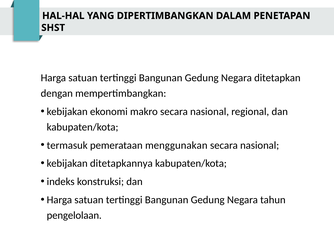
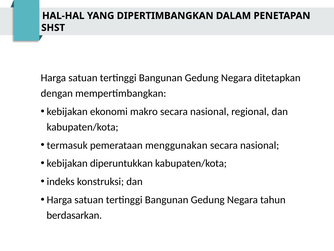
ditetapkannya: ditetapkannya -> diperuntukkan (121, 163)
pengelolaan: pengelolaan -> berdasarkan (74, 215)
